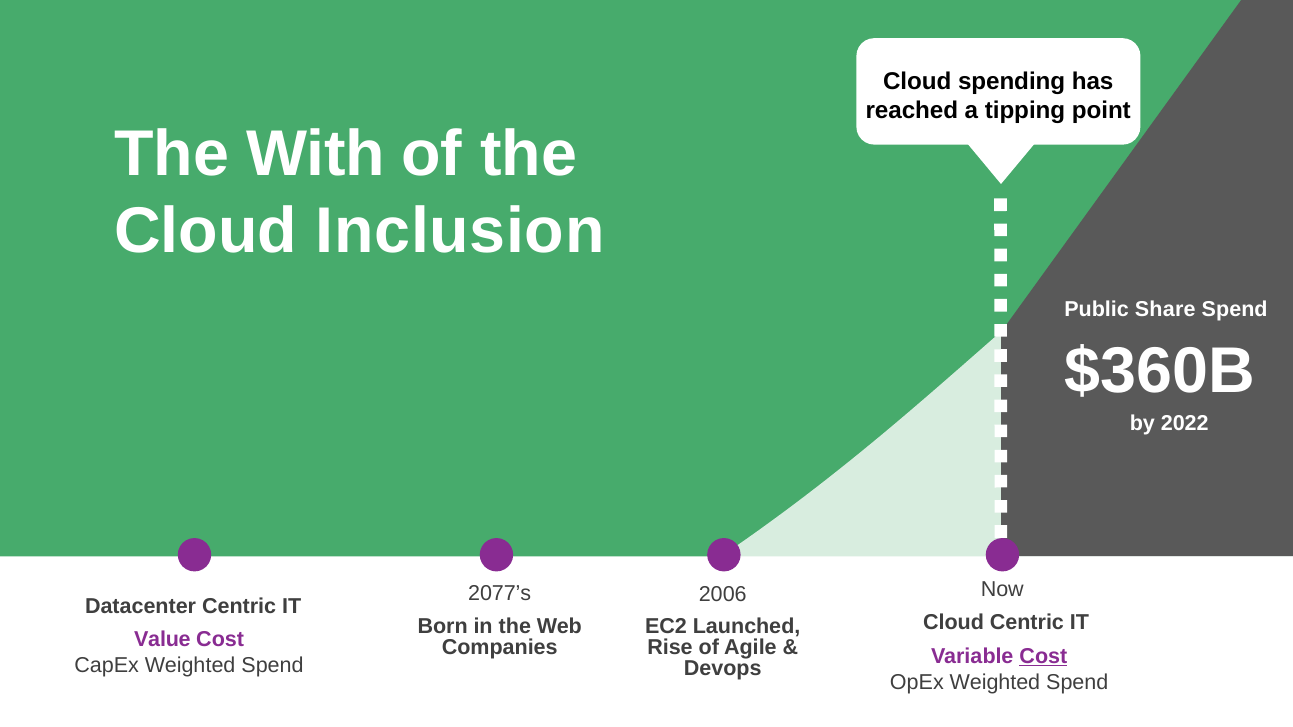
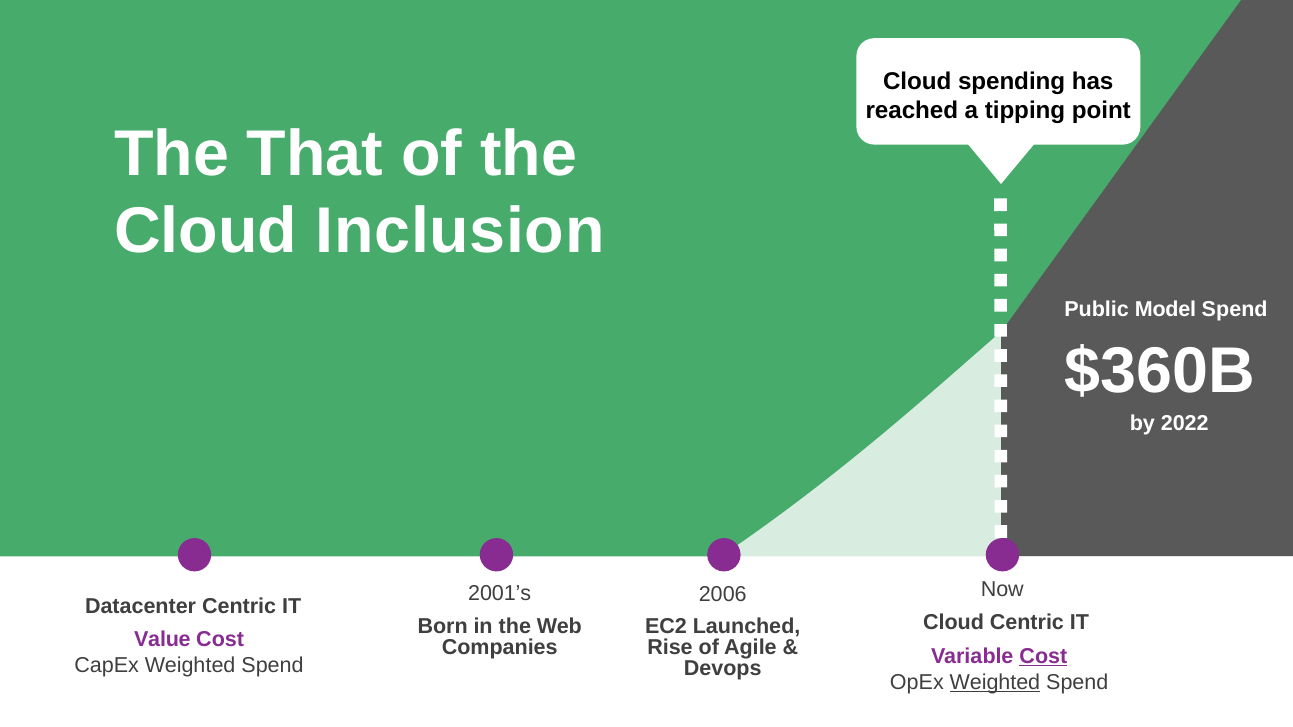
With: With -> That (315, 154)
Share: Share -> Model (1165, 310)
2077’s: 2077’s -> 2001’s (500, 593)
Weighted underline: none -> present (995, 682)
